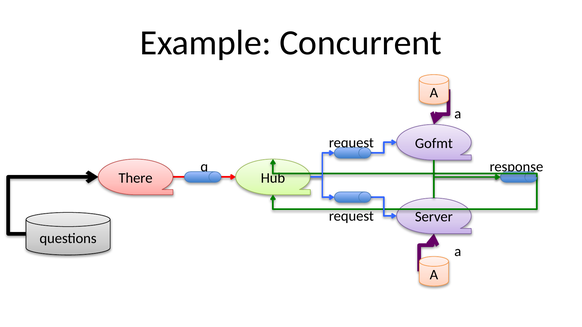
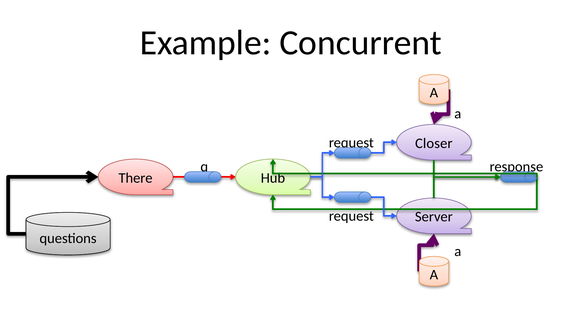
Gofmt: Gofmt -> Closer (434, 143)
